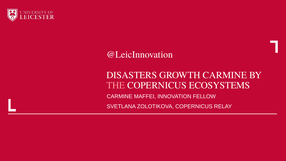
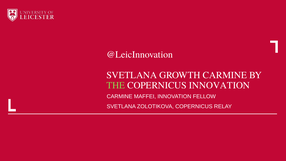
DISASTERS: DISASTERS -> SVETLANA (132, 75)
THE colour: pink -> light green (116, 85)
COPERNICUS ECOSYSTEMS: ECOSYSTEMS -> INNOVATION (219, 85)
